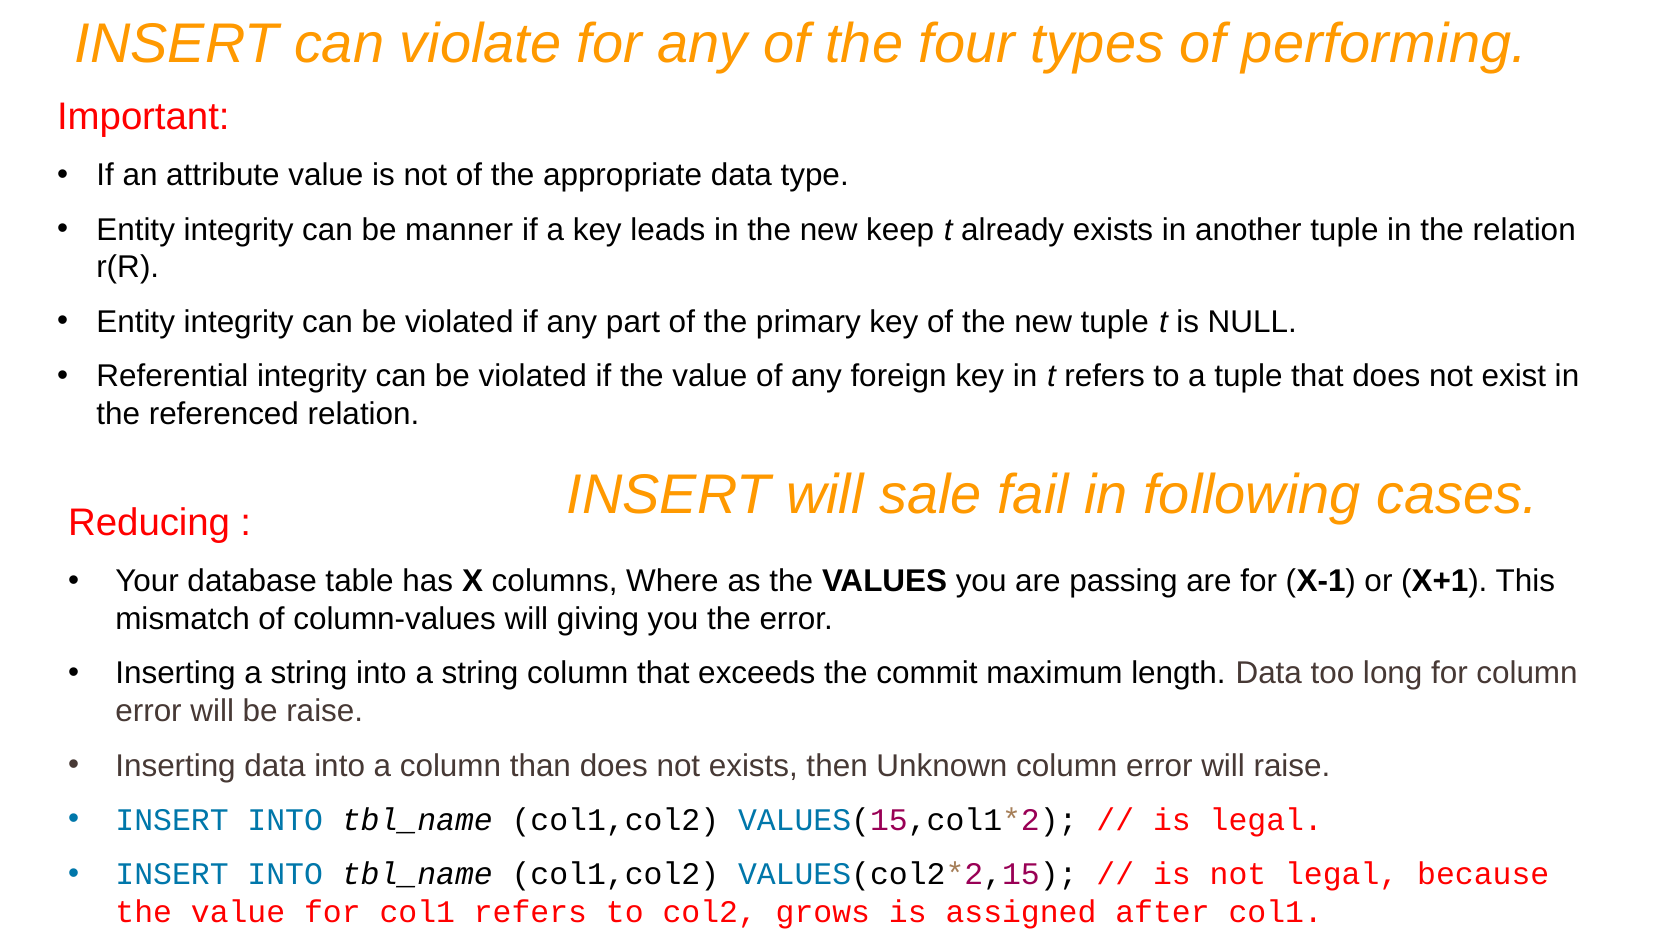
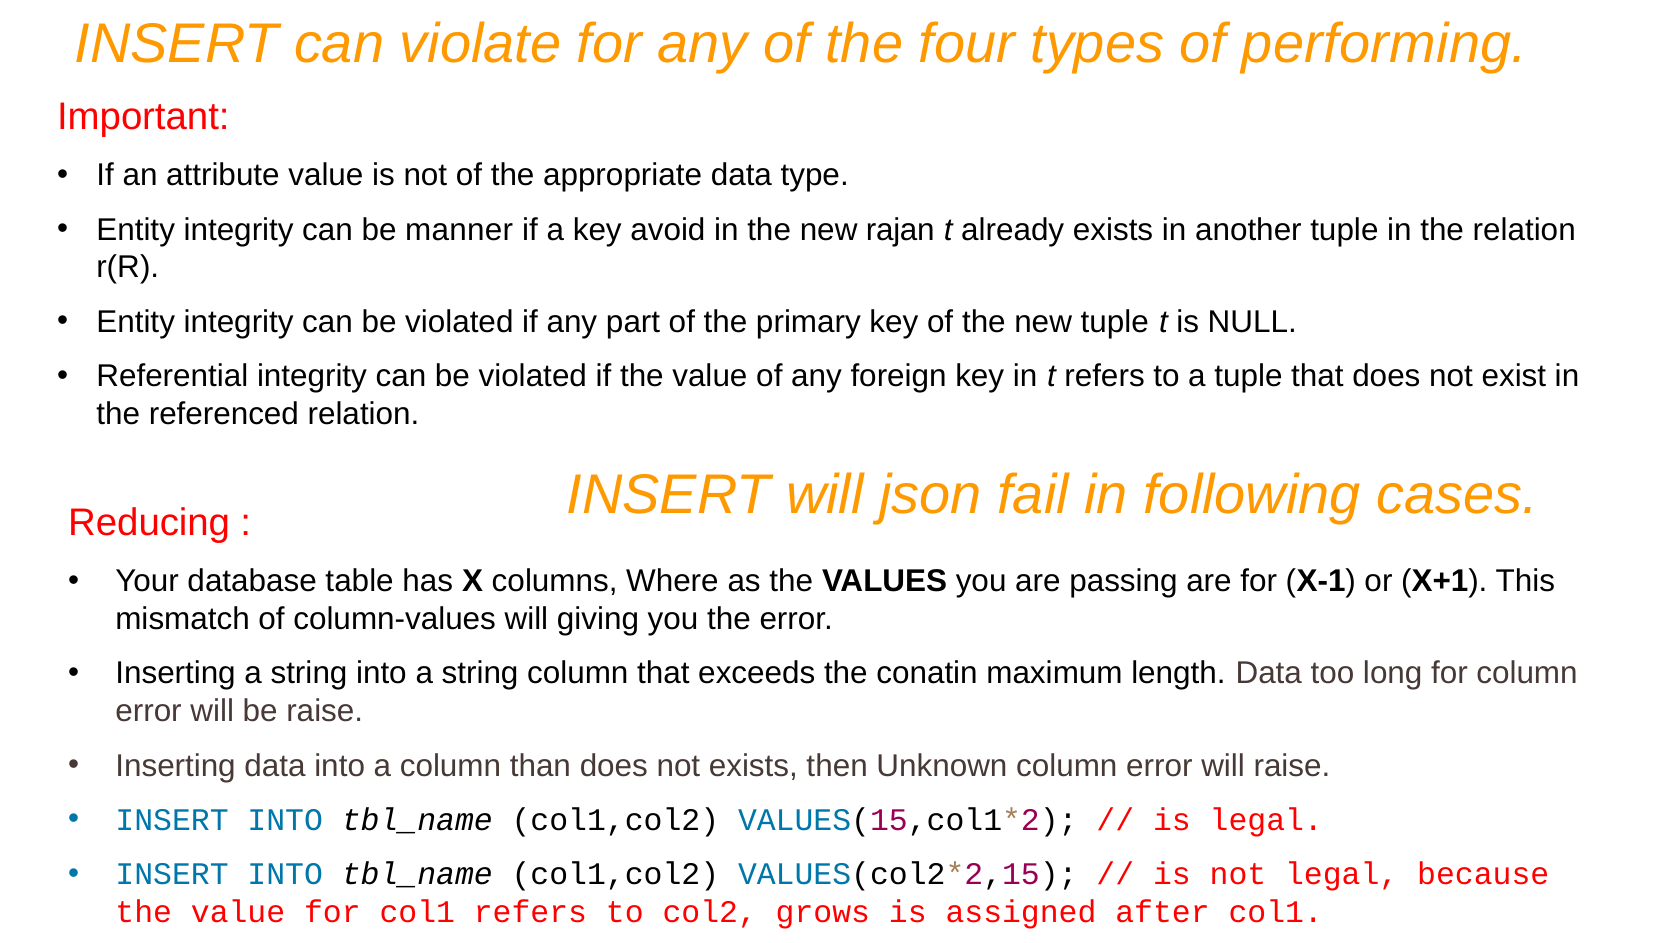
leads: leads -> avoid (668, 230)
keep: keep -> rajan (900, 230)
sale: sale -> json (931, 495)
commit: commit -> conatin (927, 674)
